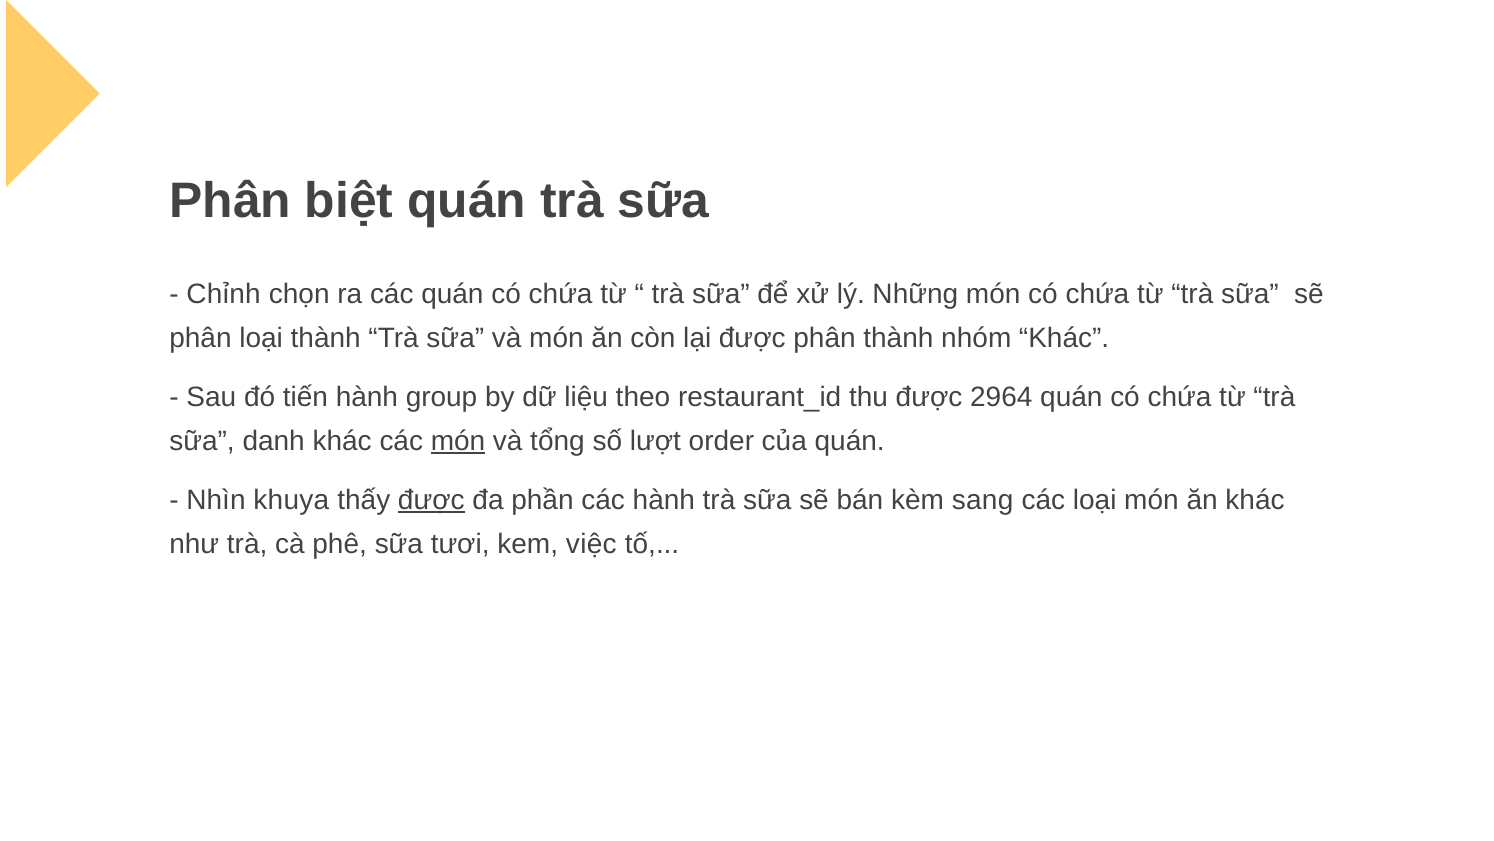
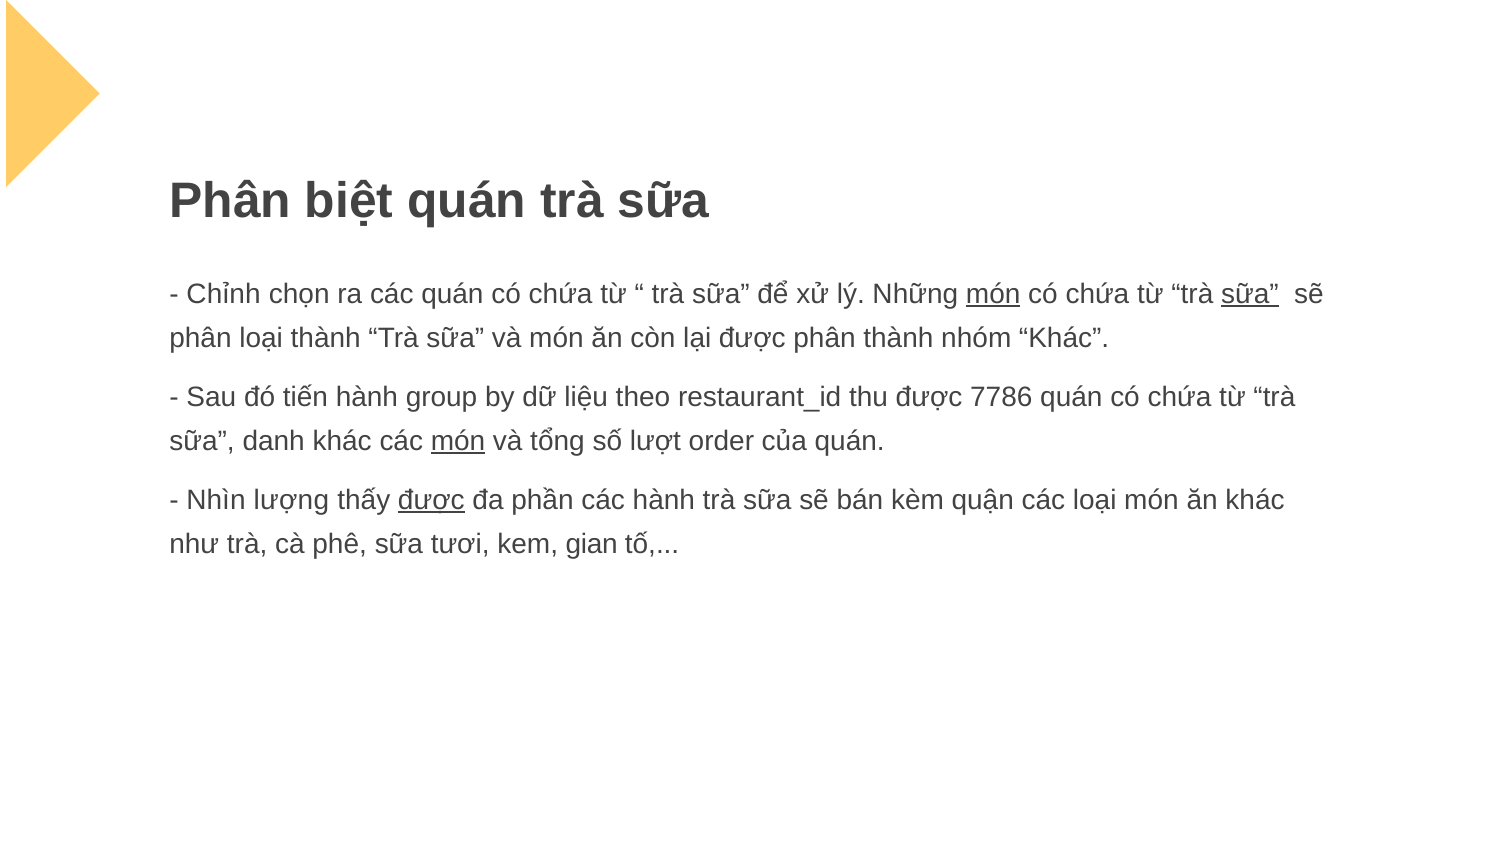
món underline: none -> present (993, 294)
sữa underline: none -> present (1250, 294)
2964: 2964 -> 7786 (1001, 397)
khuya: khuya -> lượng (291, 500)
sang: sang -> quận (983, 500)
việc: việc -> gian (592, 543)
